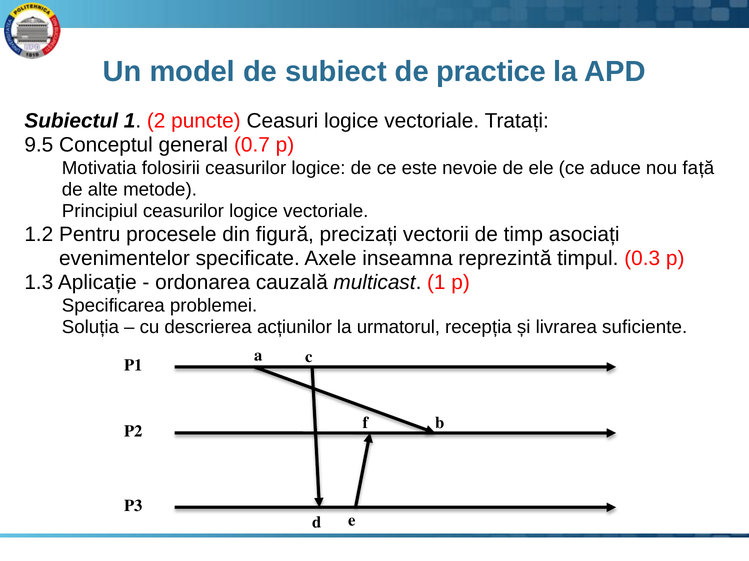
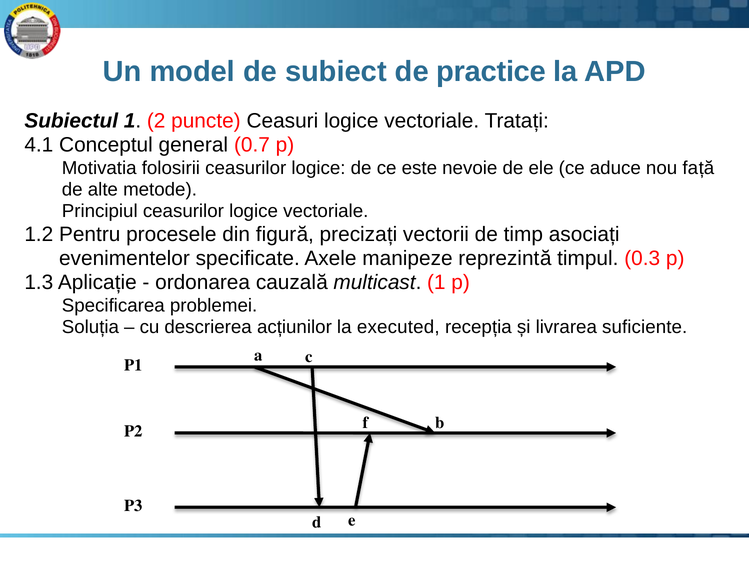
9.5: 9.5 -> 4.1 (39, 145)
inseamna: inseamna -> manipeze (407, 259)
urmatorul: urmatorul -> executed (398, 328)
